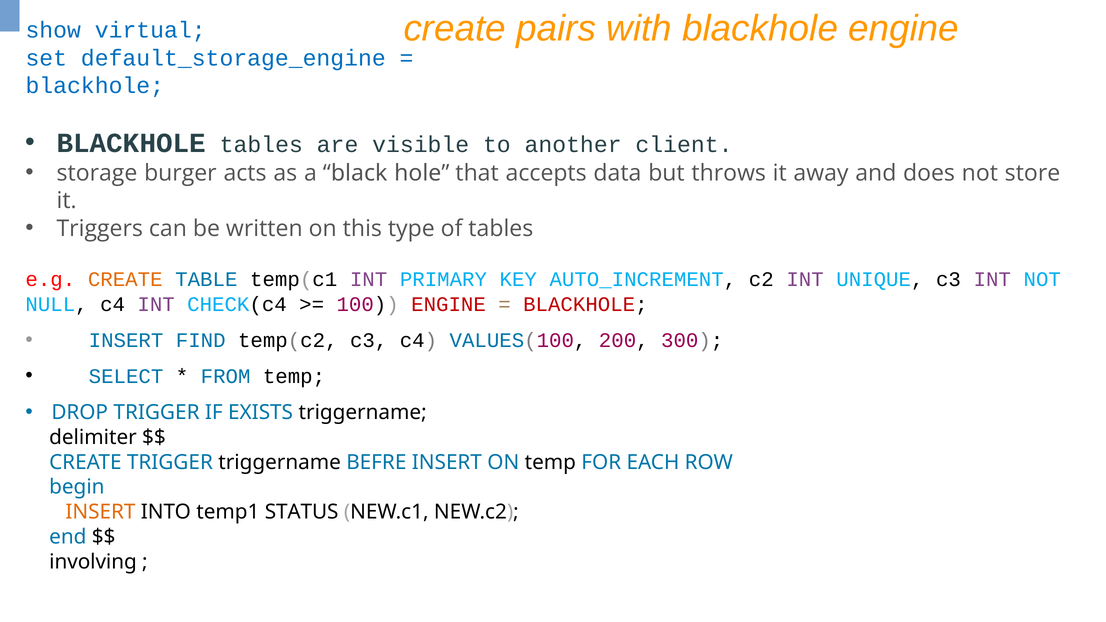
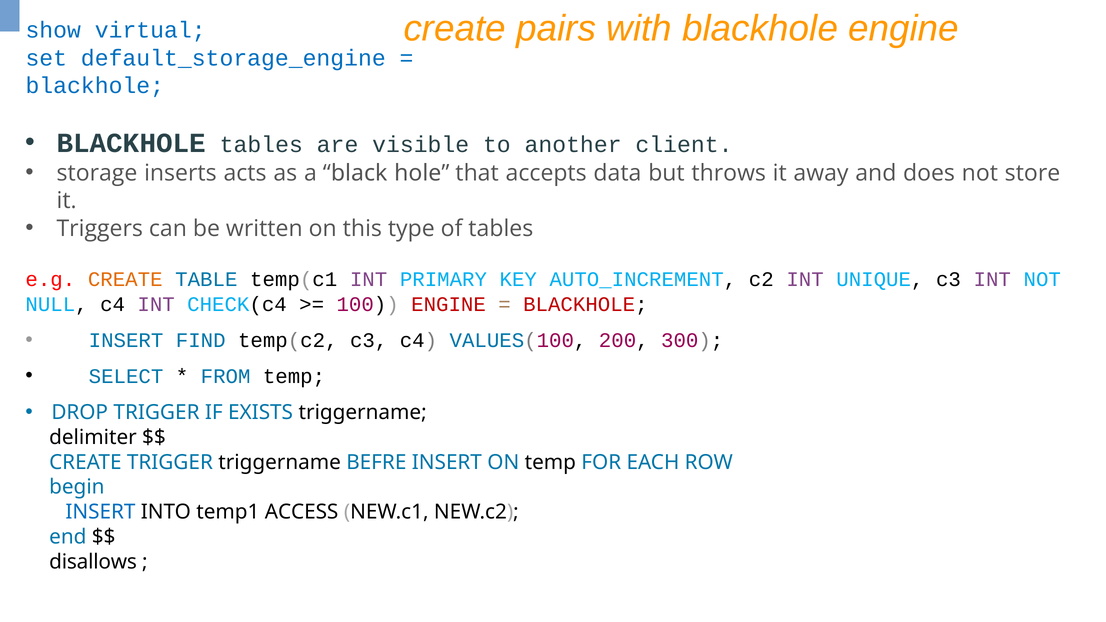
burger: burger -> inserts (180, 173)
INSERT colour: orange -> blue (100, 512)
STATUS: STATUS -> ACCESS (302, 512)
involving: involving -> disallows (93, 562)
